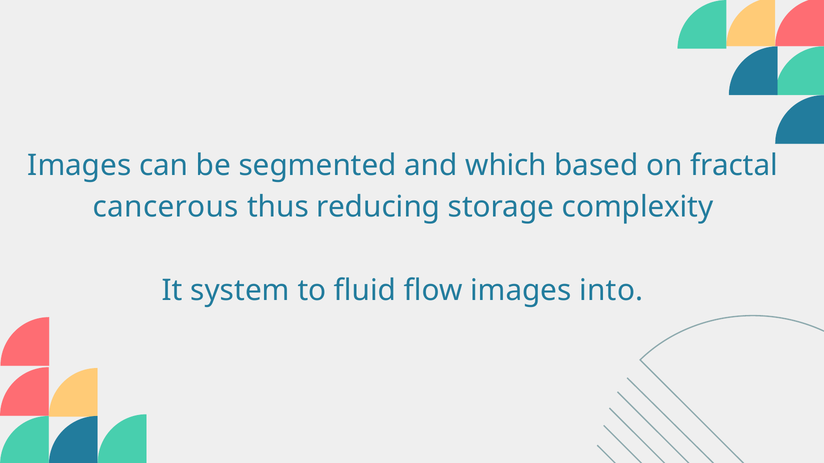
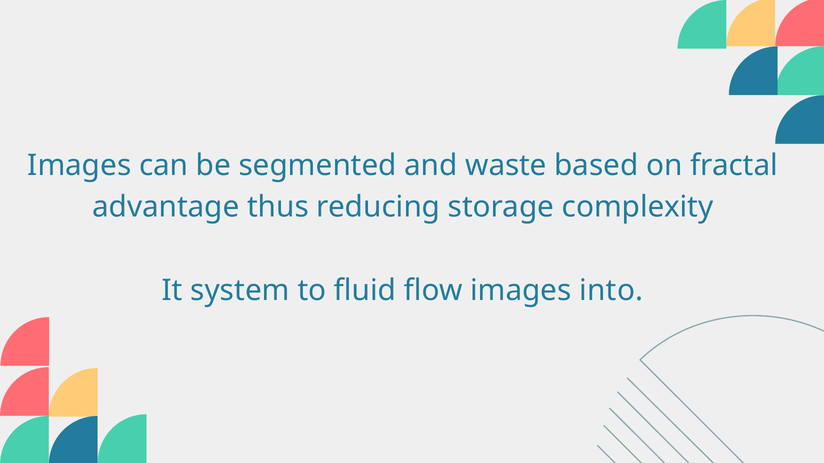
which: which -> waste (506, 166)
cancerous: cancerous -> advantage (166, 207)
